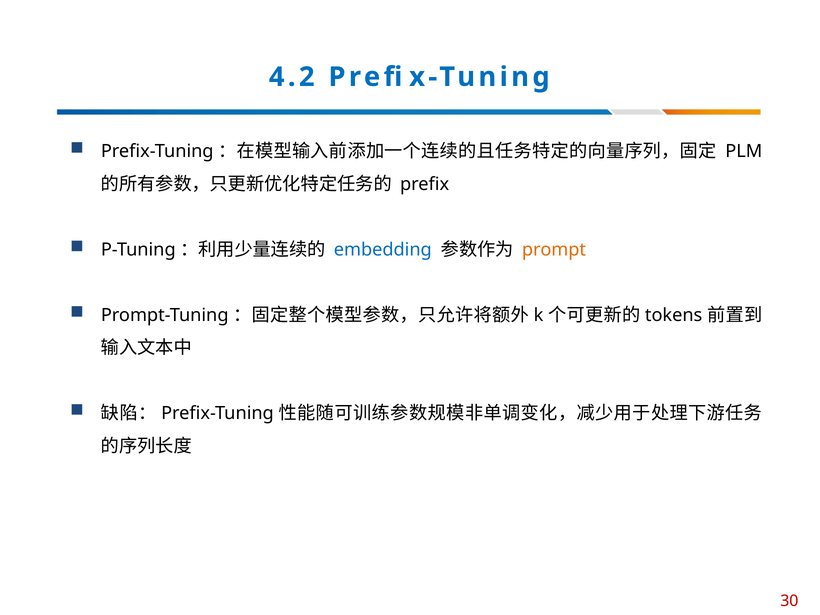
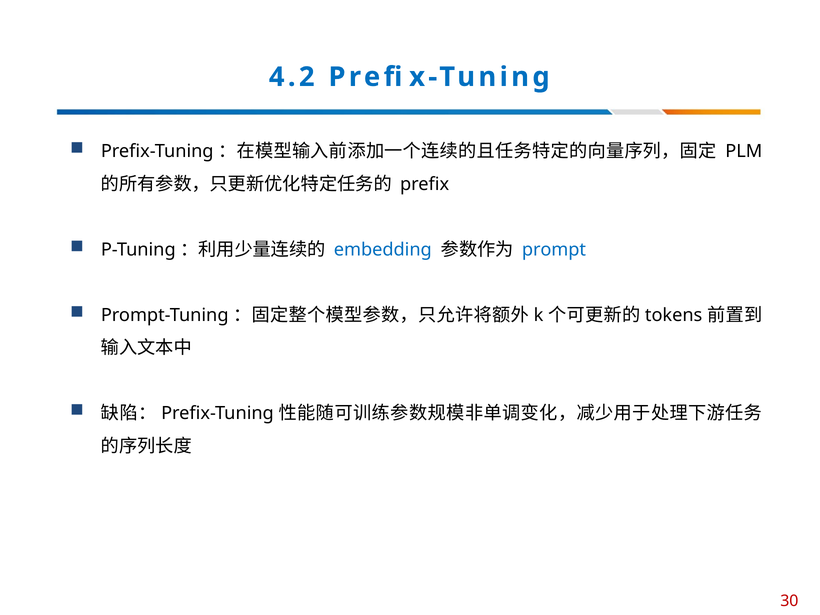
prompt colour: orange -> blue (554, 250)
